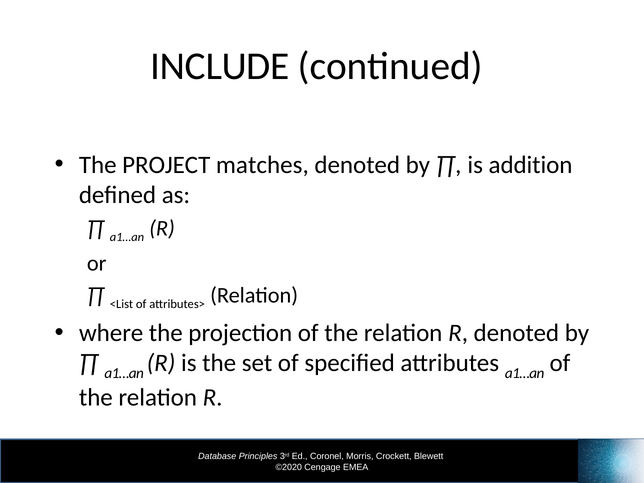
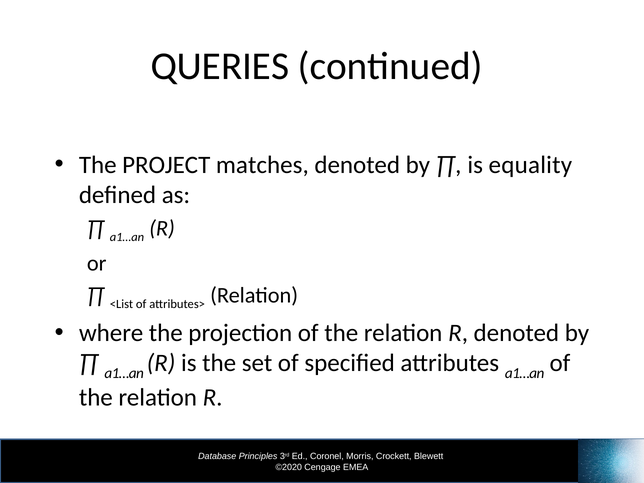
INCLUDE: INCLUDE -> QUERIES (220, 66)
addition: addition -> equality (530, 165)
